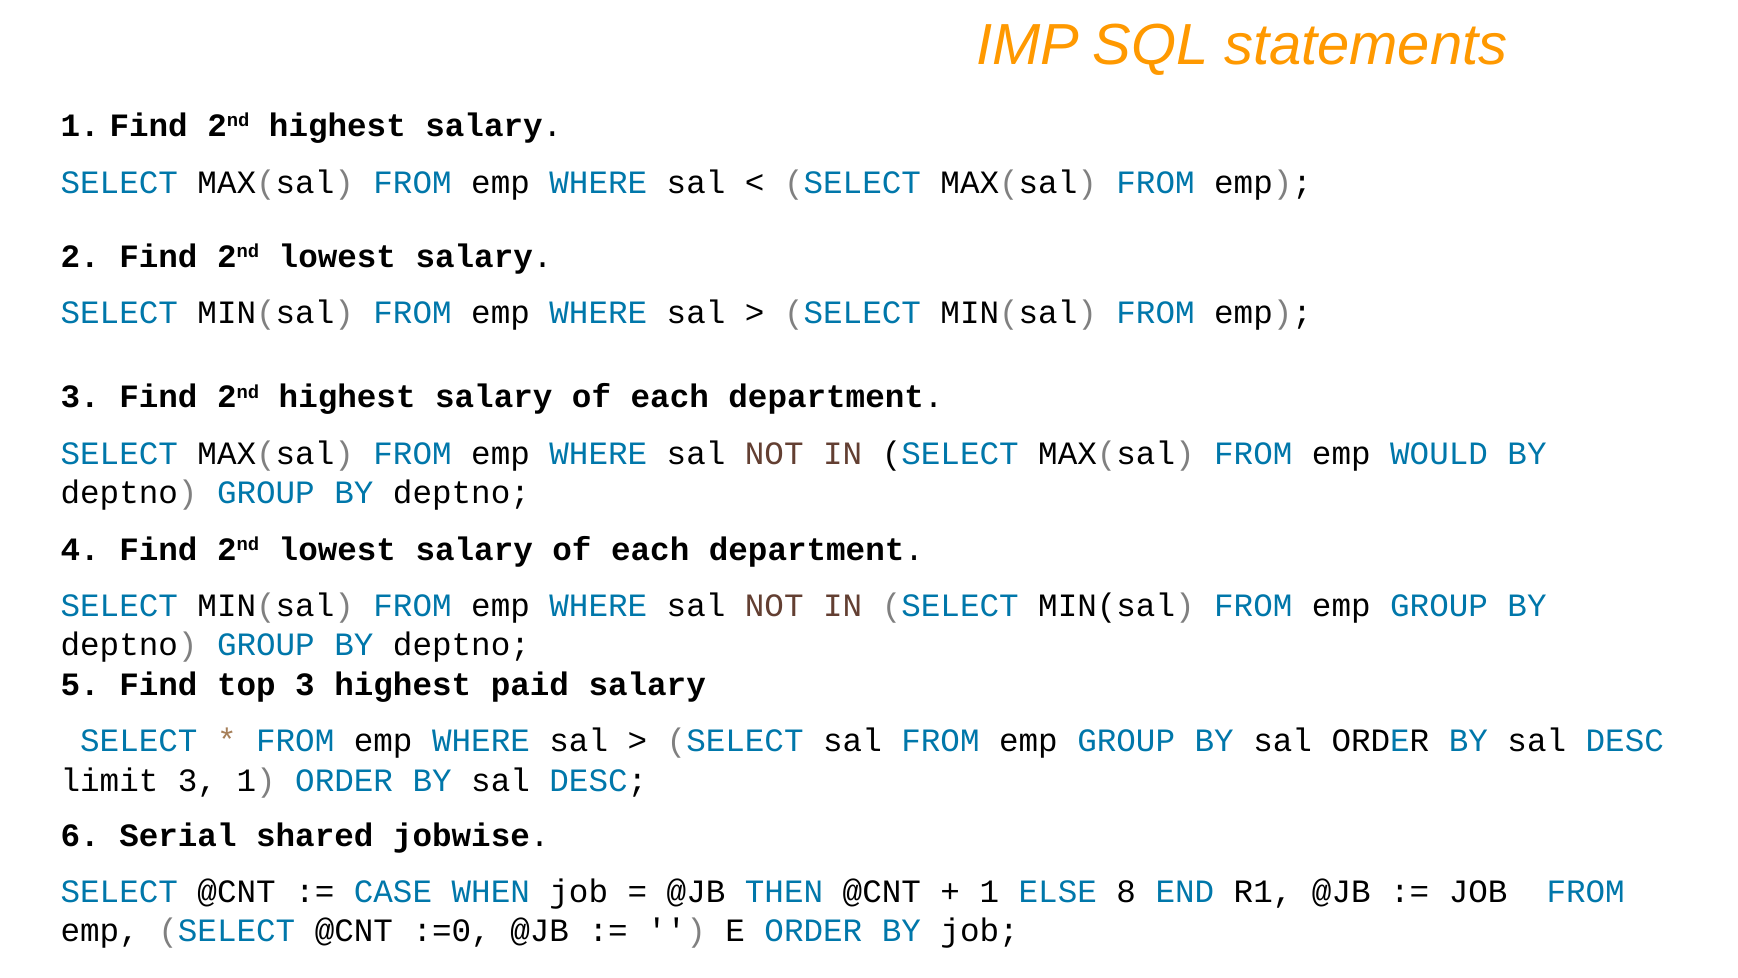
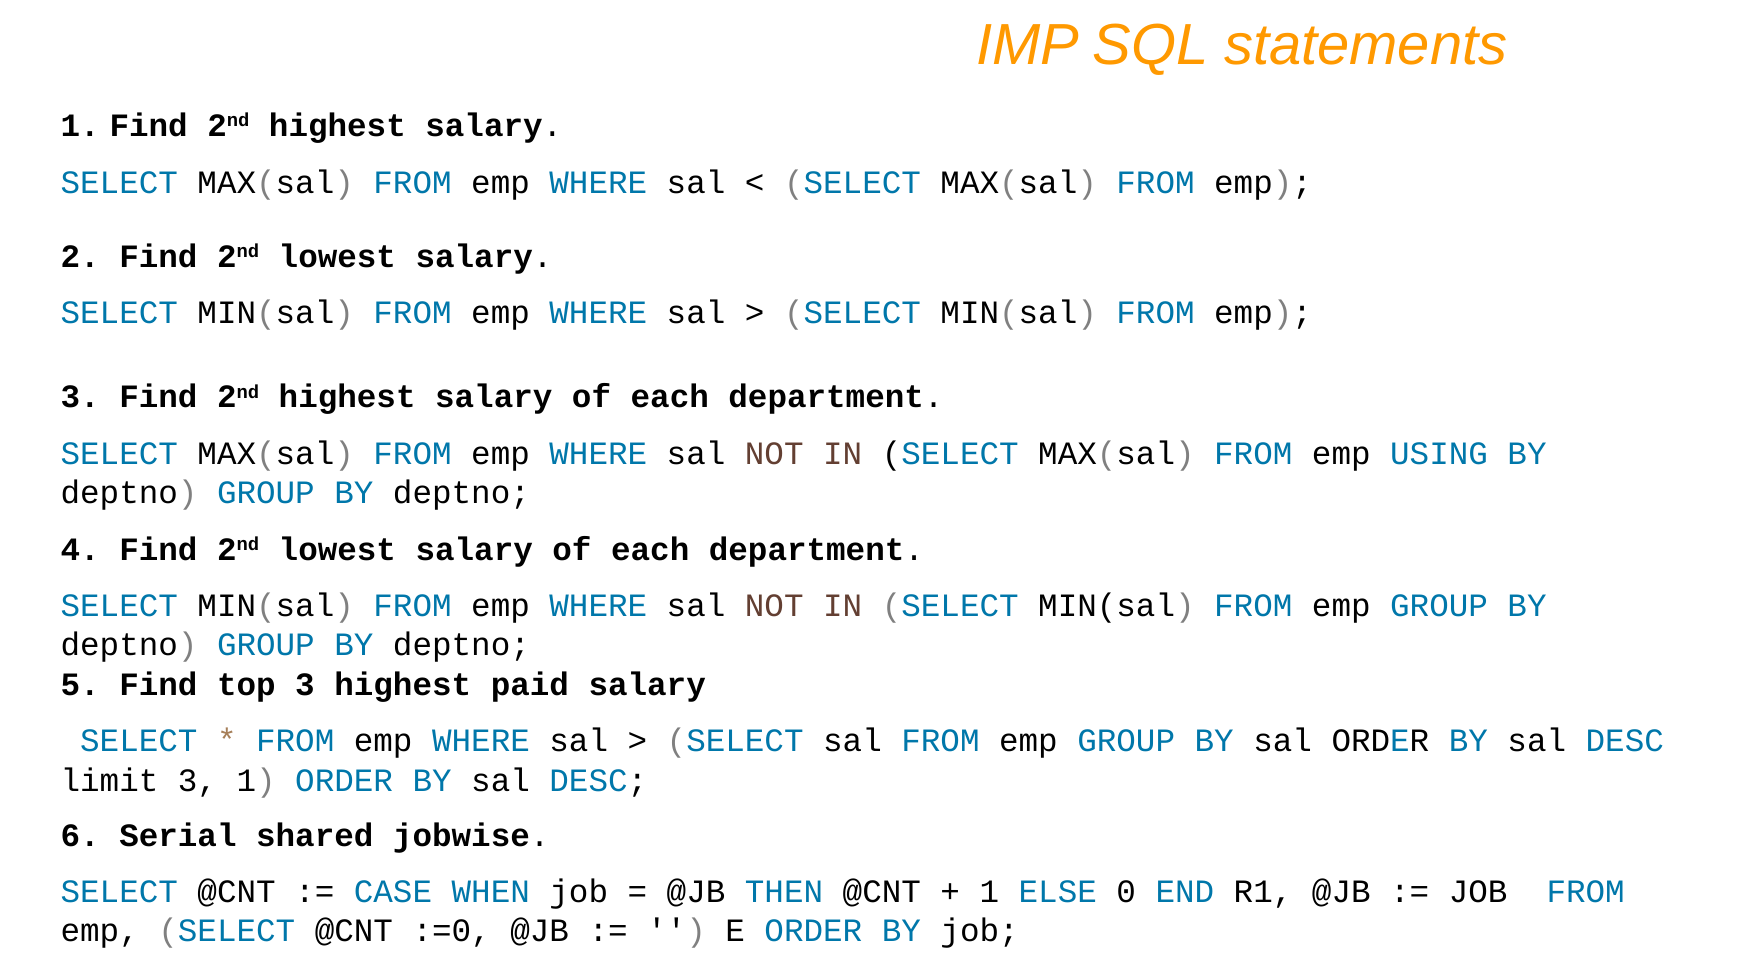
WOULD: WOULD -> USING (1439, 454)
8: 8 -> 0 (1126, 892)
